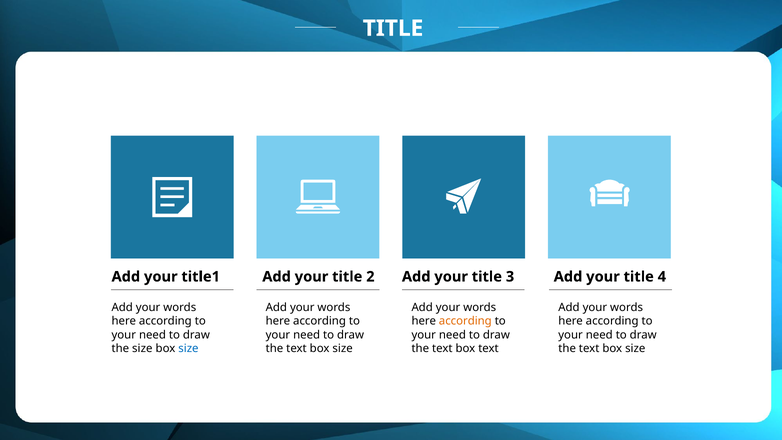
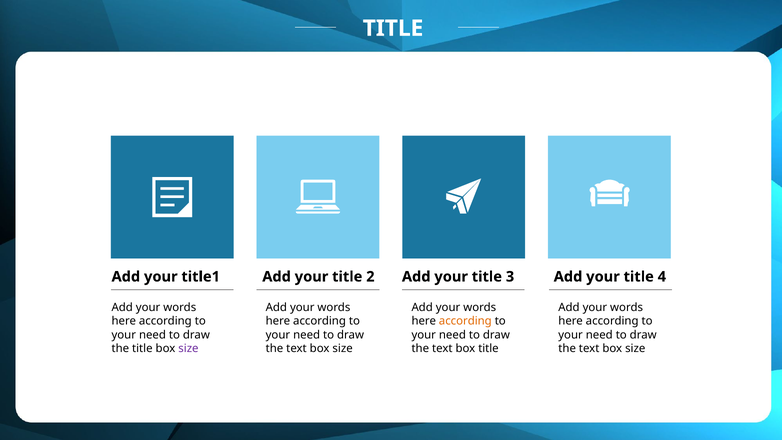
the size: size -> title (142, 348)
size colour: blue -> purple (188, 348)
box text: text -> title (488, 349)
